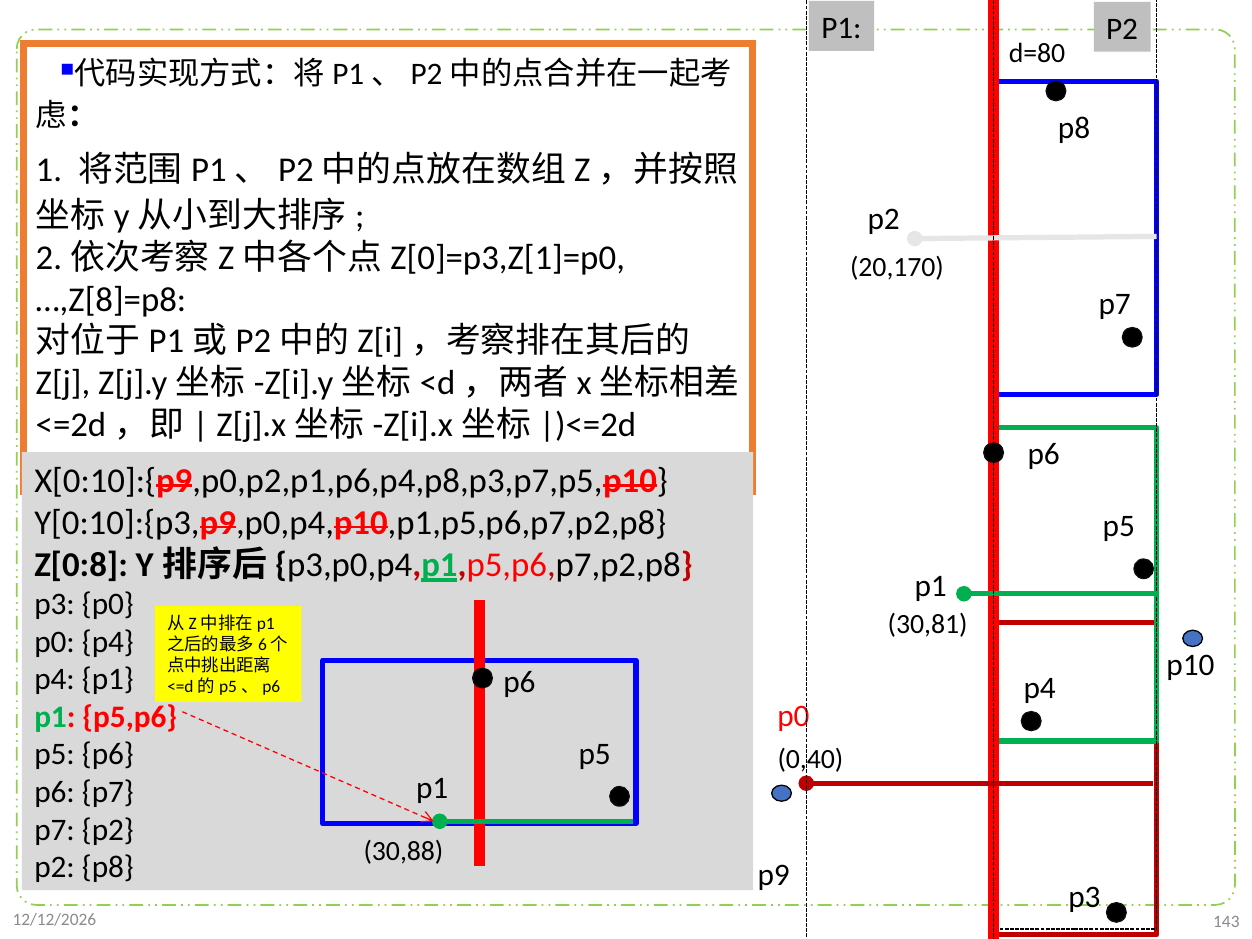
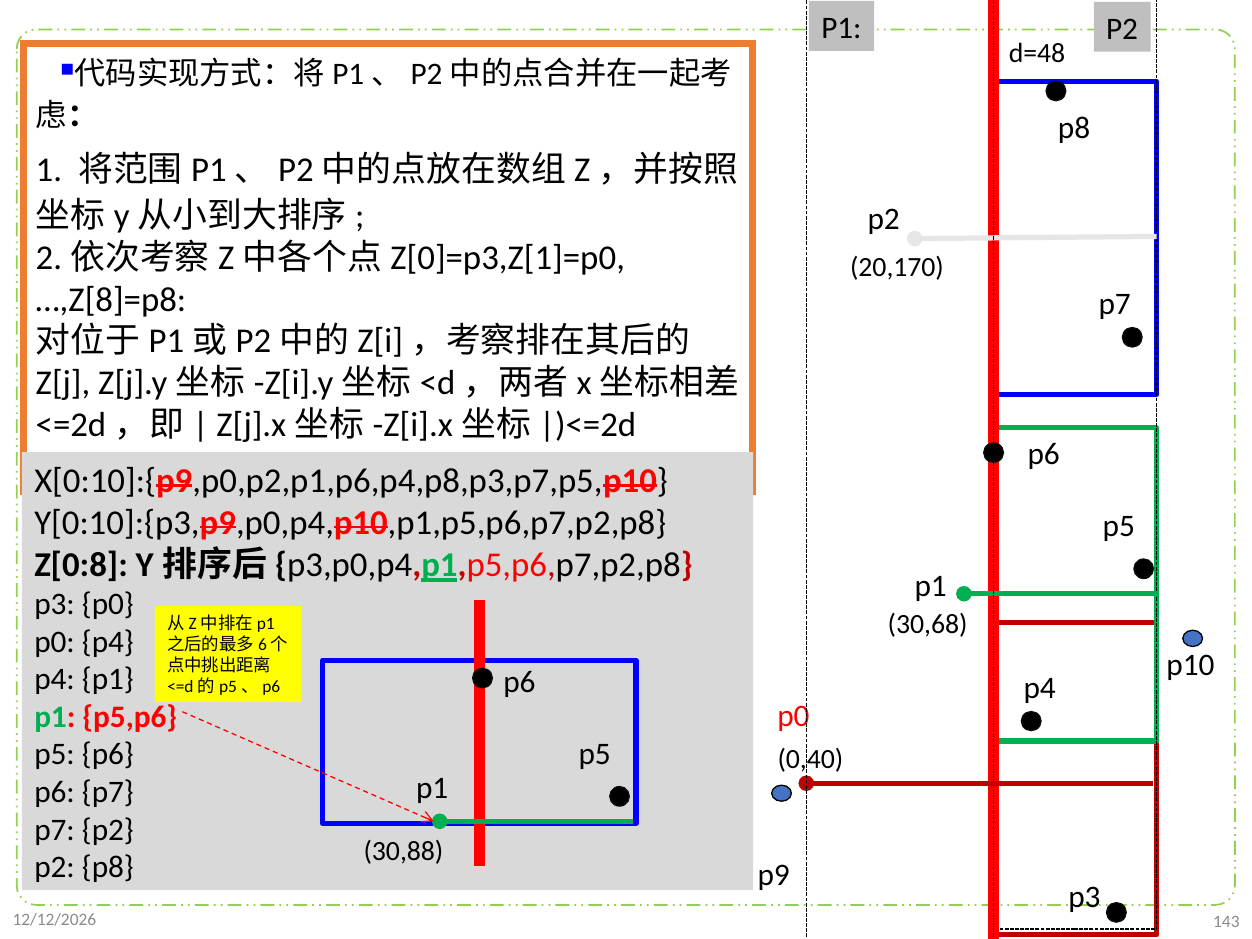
d=80: d=80 -> d=48 (1037, 53)
30,81: 30,81 -> 30,68 (928, 624)
